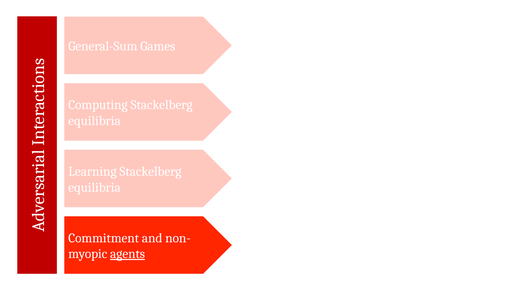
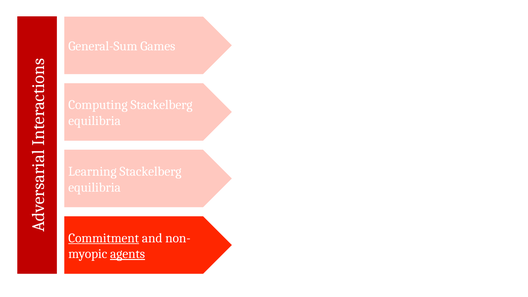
Commitment underline: none -> present (104, 238)
